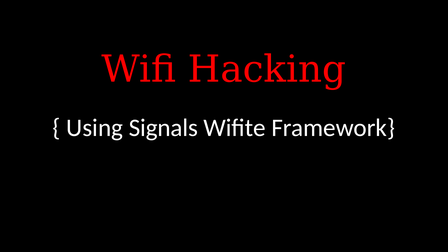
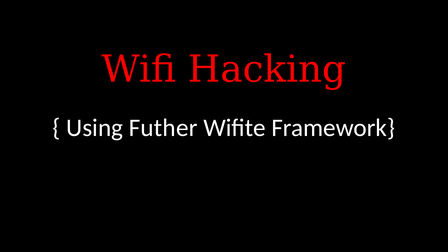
Signals: Signals -> Futher (163, 128)
